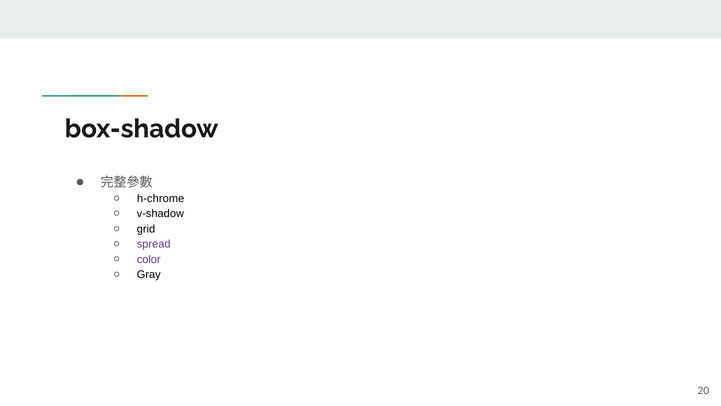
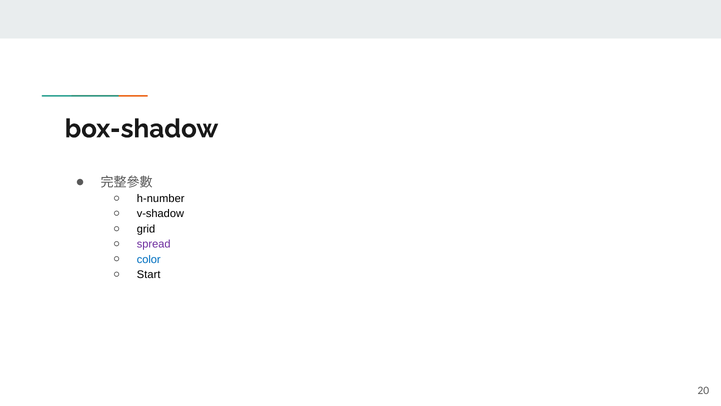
h-chrome: h-chrome -> h-number (161, 198)
color colour: purple -> blue (149, 259)
Gray: Gray -> Start (149, 274)
